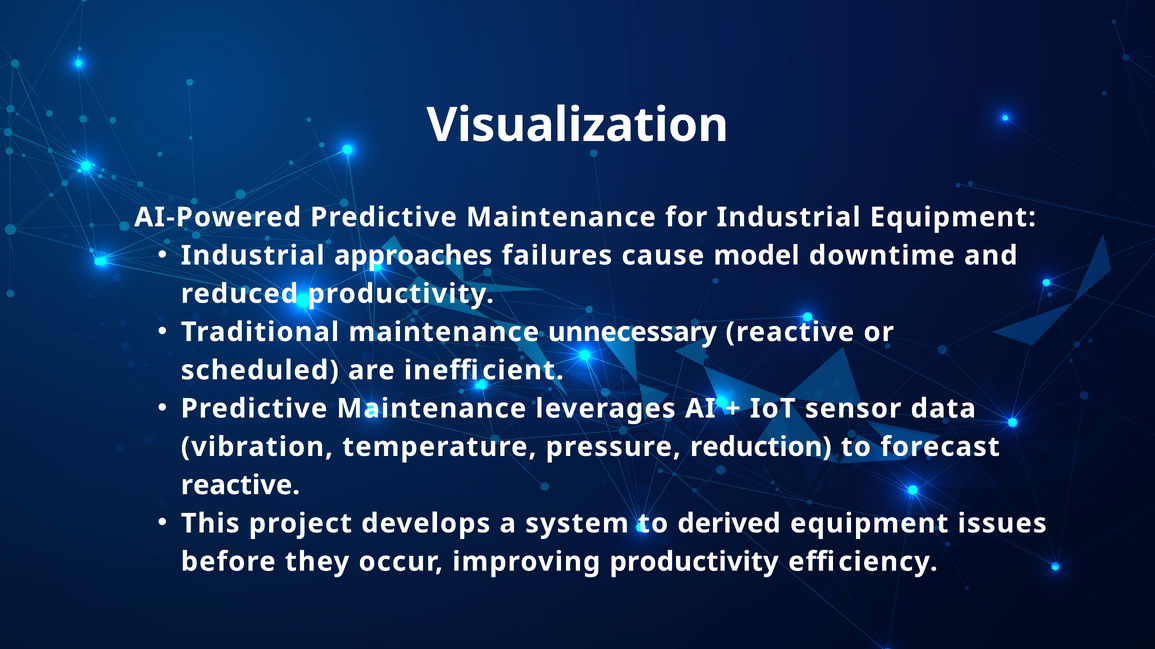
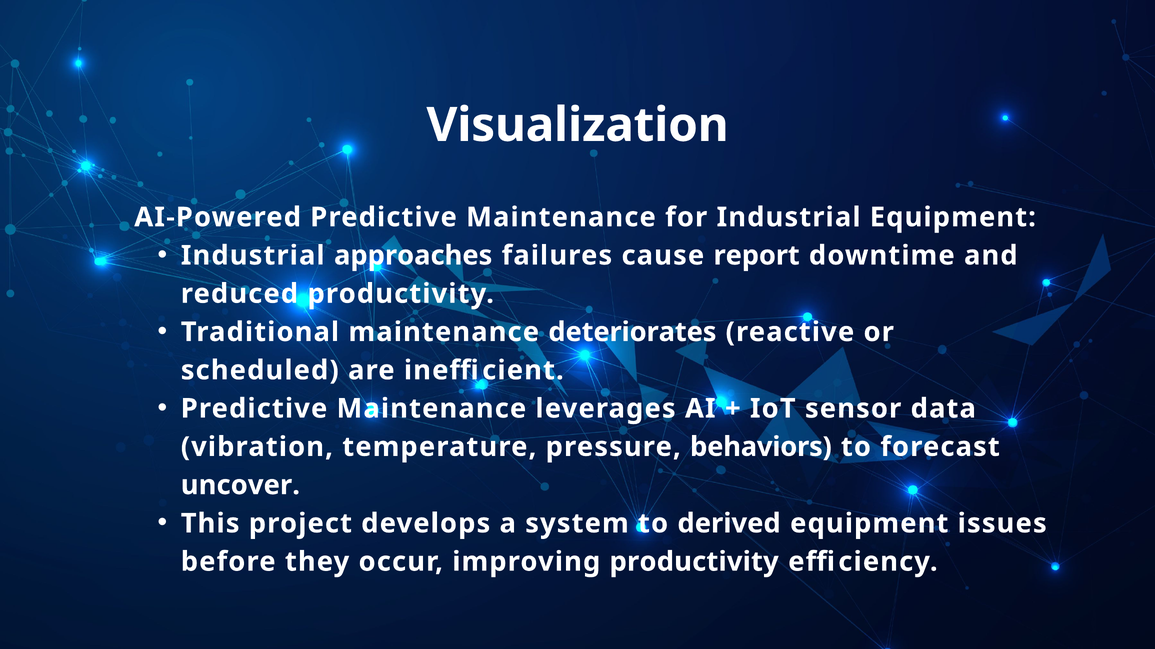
model: model -> report (757, 256)
unnecessary: unnecessary -> deteriorates (632, 332)
reduction: reduction -> behaviors (761, 447)
reactive: reactive -> uncover (240, 486)
